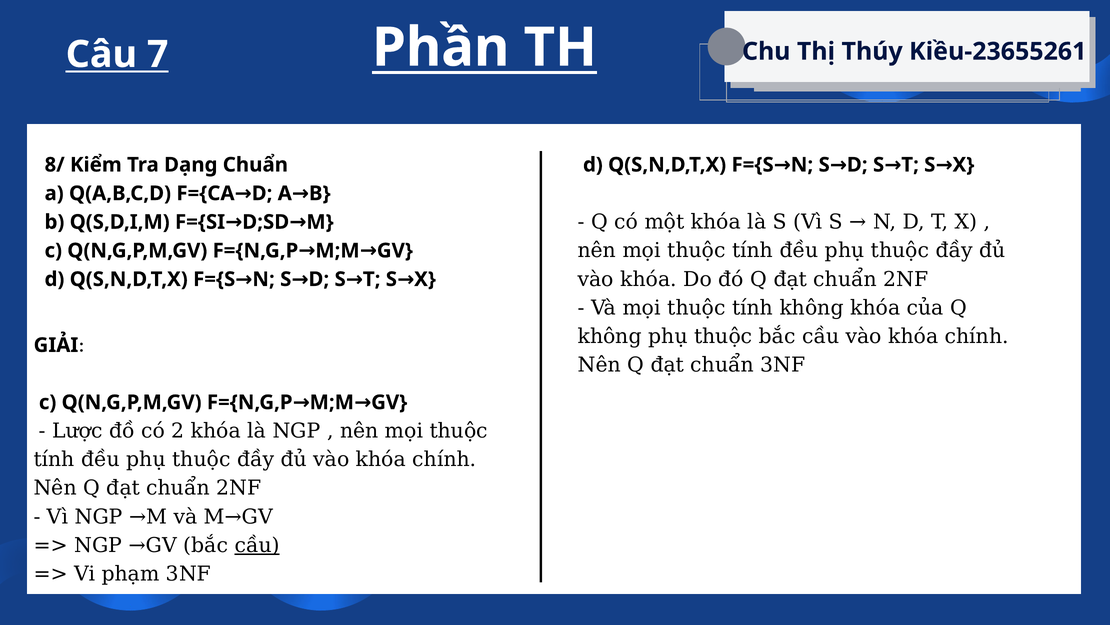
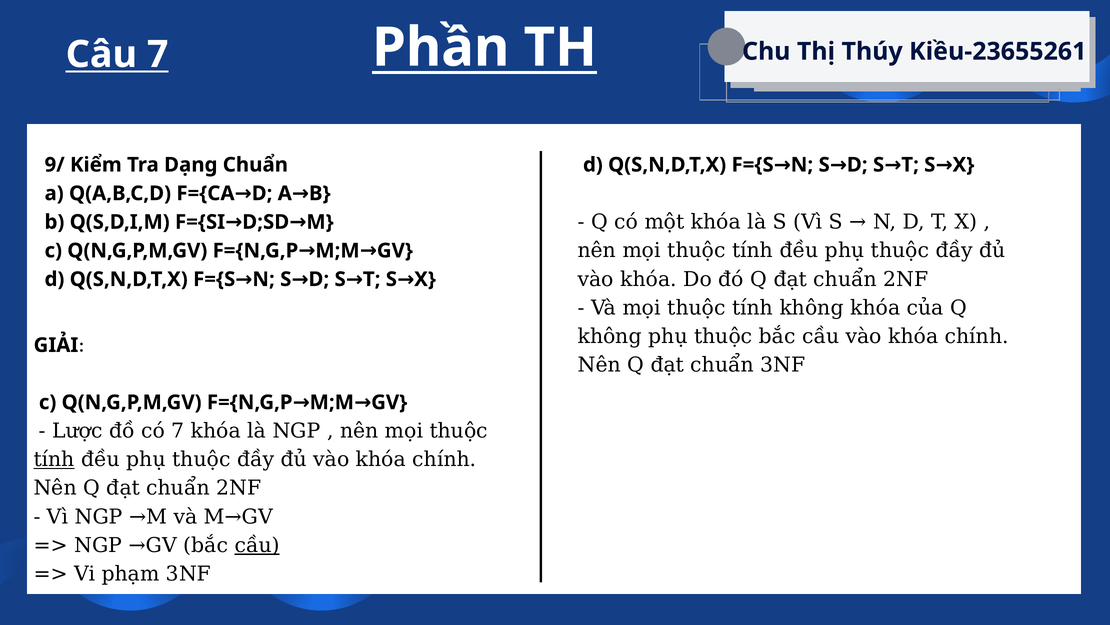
8/: 8/ -> 9/ (55, 165)
có 2: 2 -> 7 (178, 431)
tính underline: none -> present (54, 459)
